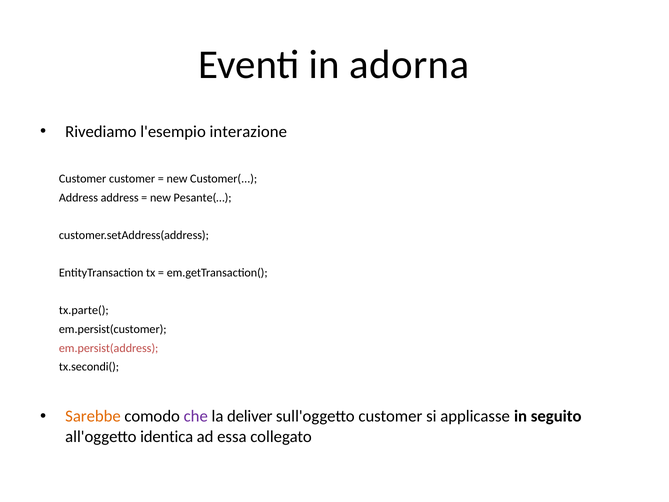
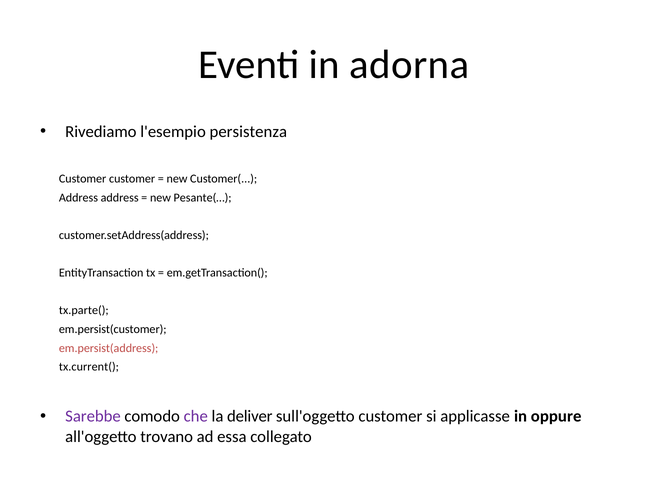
interazione: interazione -> persistenza (248, 132)
tx.secondi(: tx.secondi( -> tx.current( (89, 367)
Sarebbe colour: orange -> purple (93, 416)
seguito: seguito -> oppure (556, 416)
identica: identica -> trovano (167, 436)
